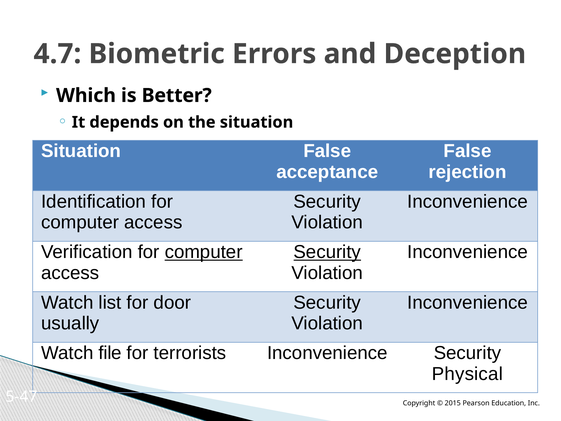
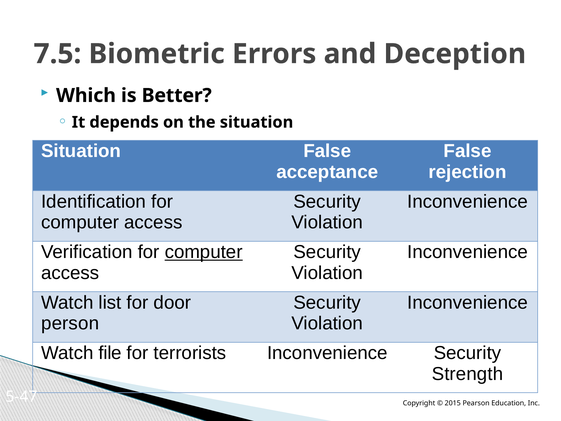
4.7: 4.7 -> 7.5 (57, 54)
Security underline: present -> none (327, 252)
usually: usually -> person (70, 323)
Physical: Physical -> Strength (467, 374)
